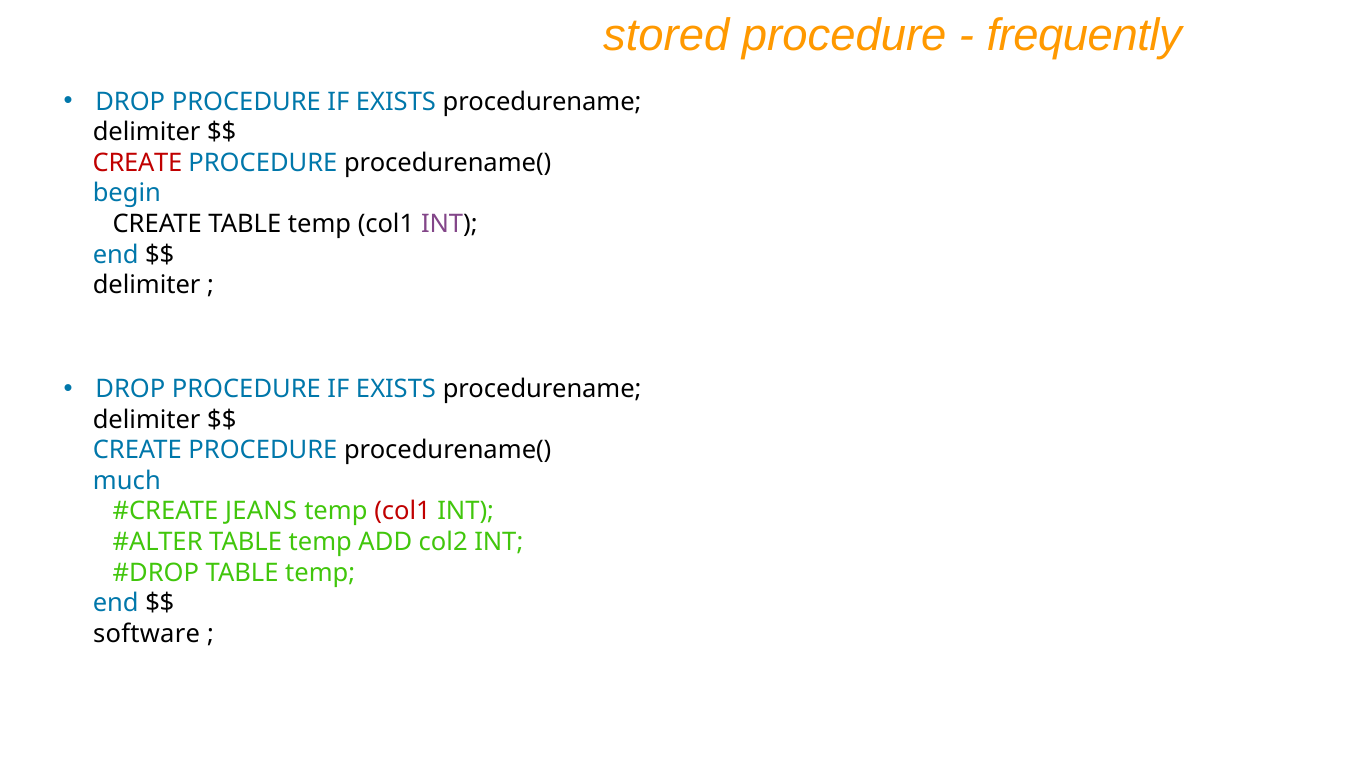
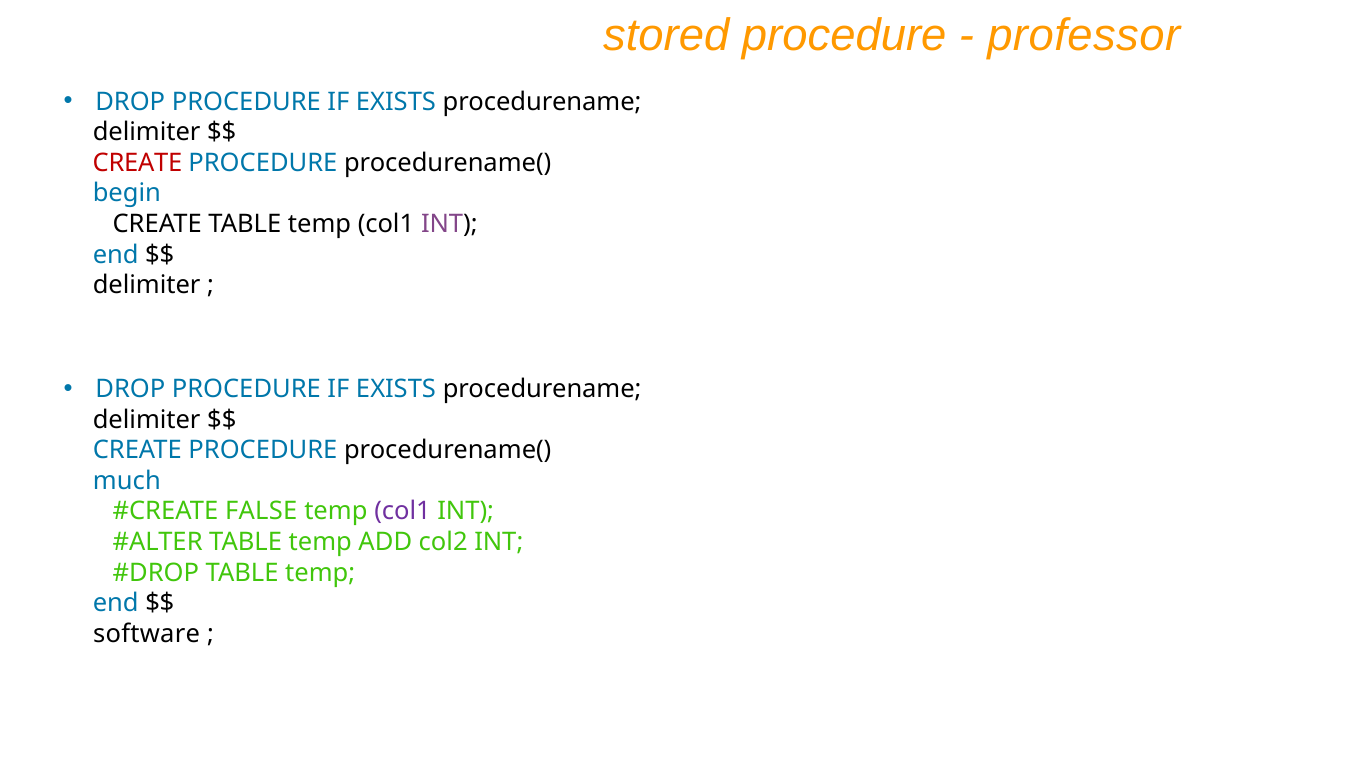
frequently: frequently -> professor (1084, 35)
JEANS: JEANS -> FALSE (261, 512)
col1 colour: red -> purple (402, 512)
